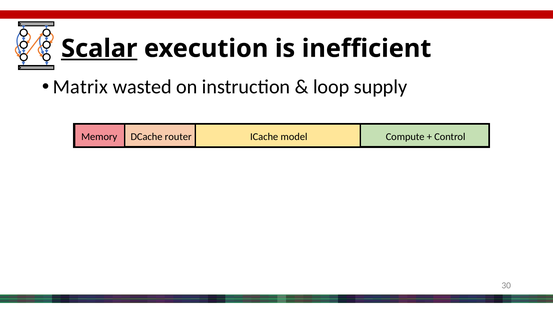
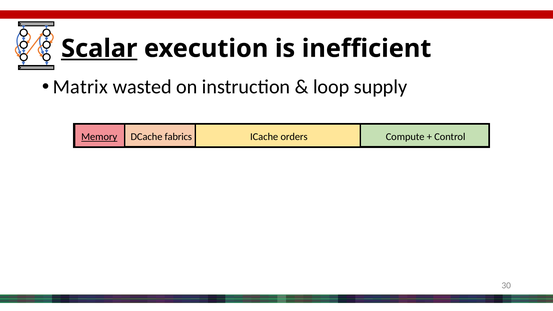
Memory underline: none -> present (99, 137)
router: router -> fabrics (178, 137)
model: model -> orders (294, 137)
